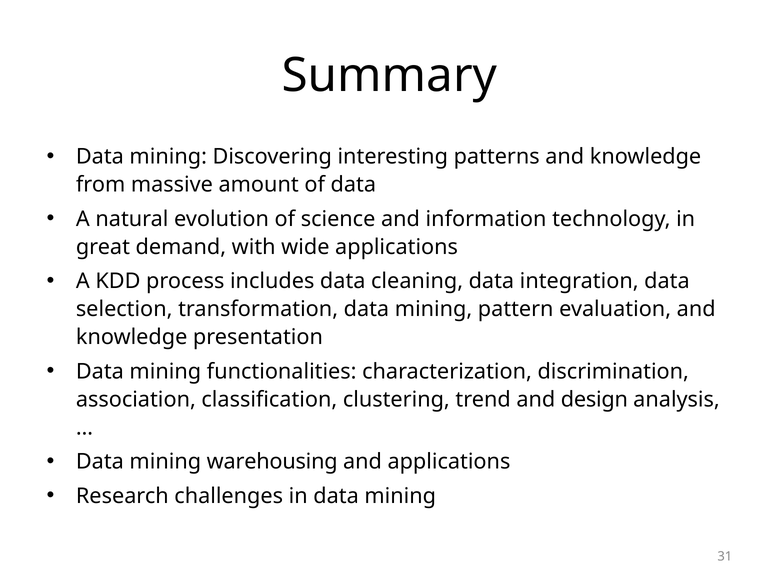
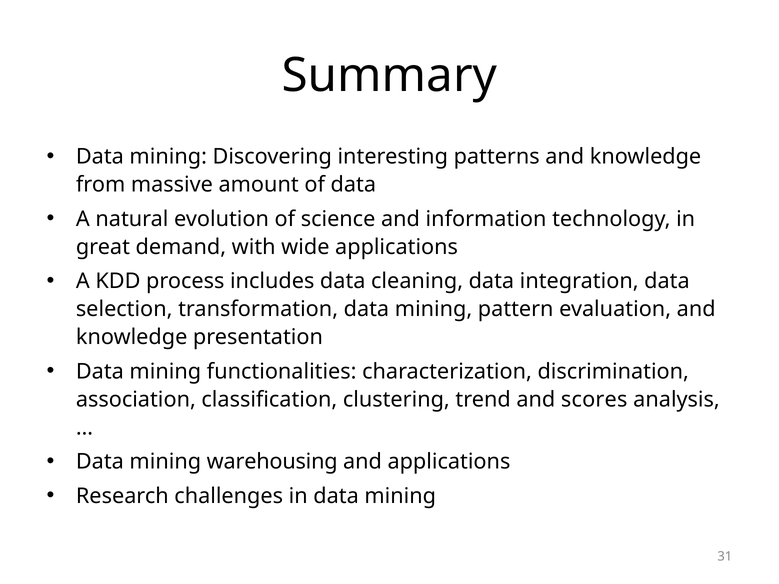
design: design -> scores (594, 400)
